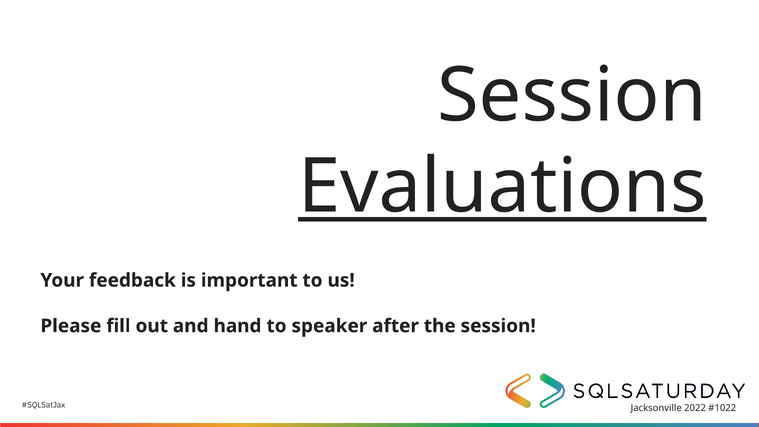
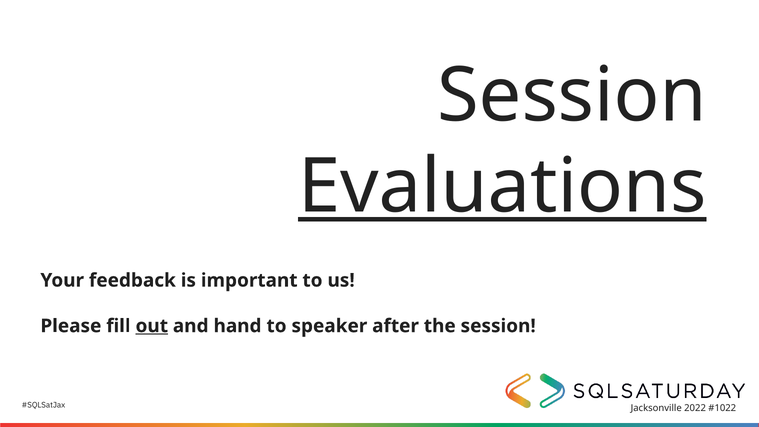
out underline: none -> present (152, 326)
